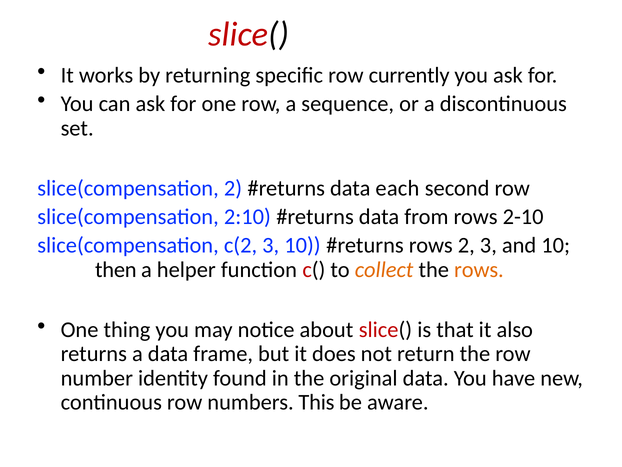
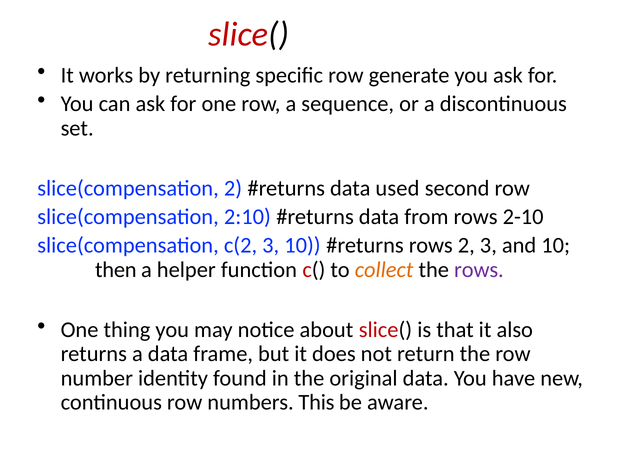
currently: currently -> generate (409, 75)
each: each -> used (397, 188)
rows colour: orange -> purple (479, 269)
